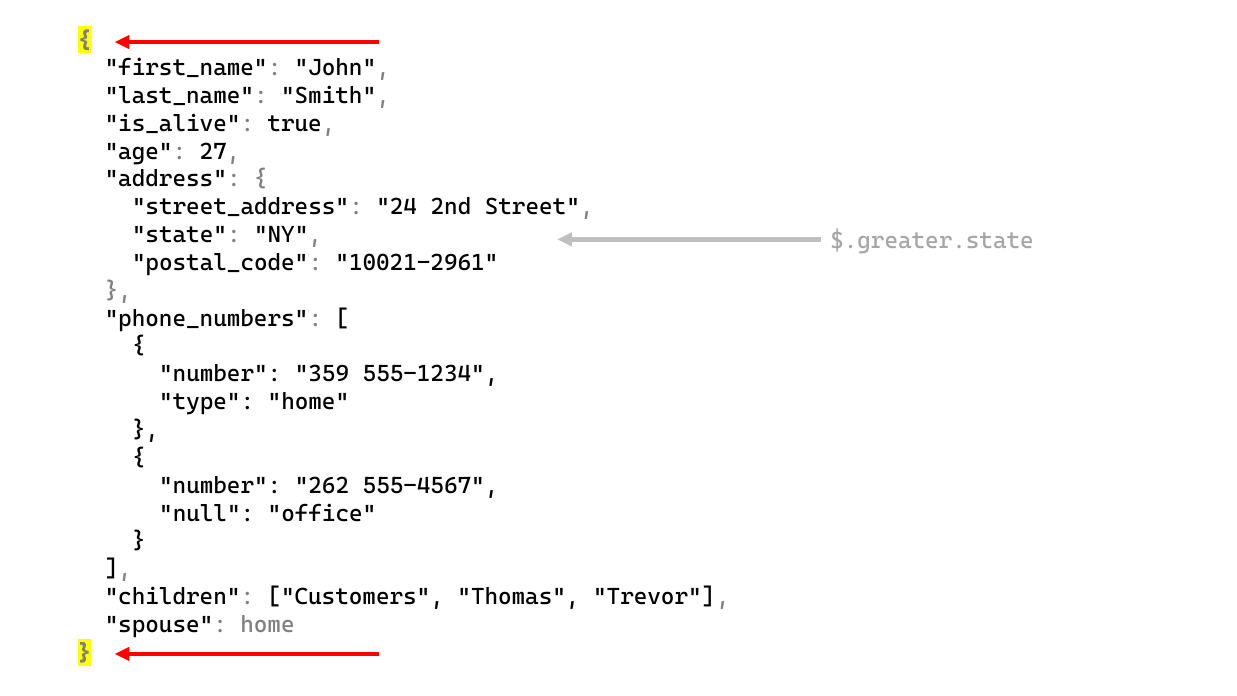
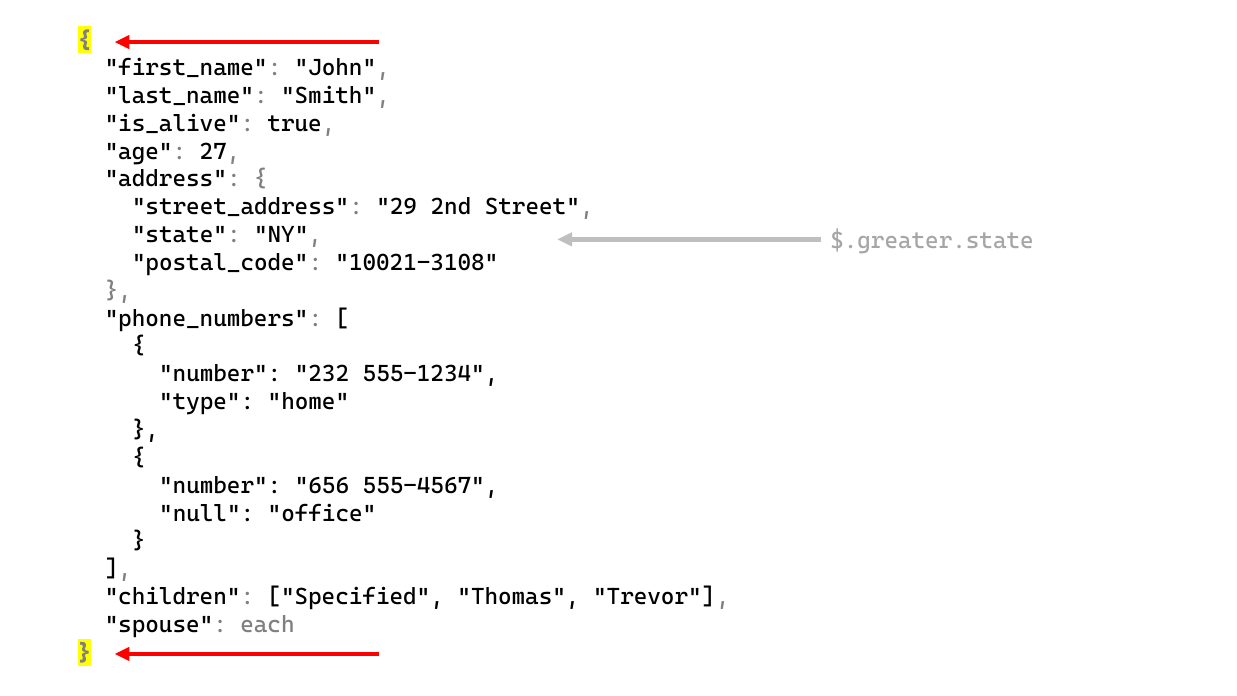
24: 24 -> 29 (397, 207)
10021-2961: 10021-2961 -> 10021-3108 (417, 263)
359: 359 -> 232 (322, 374)
262: 262 -> 656 (322, 485)
Customers: Customers -> Specified (356, 597)
spouse home: home -> each (267, 625)
